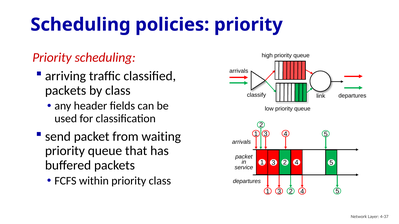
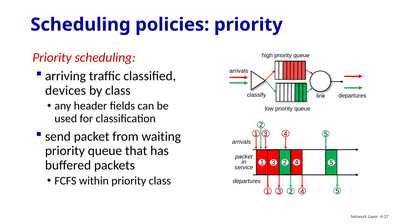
packets: packets -> devices (66, 91)
